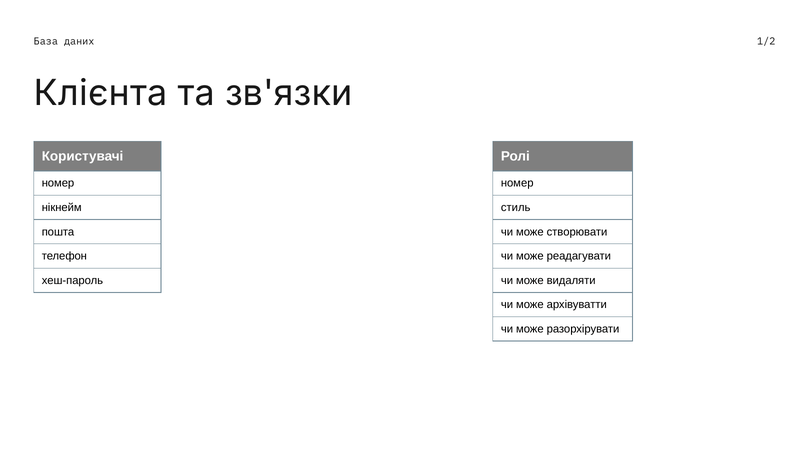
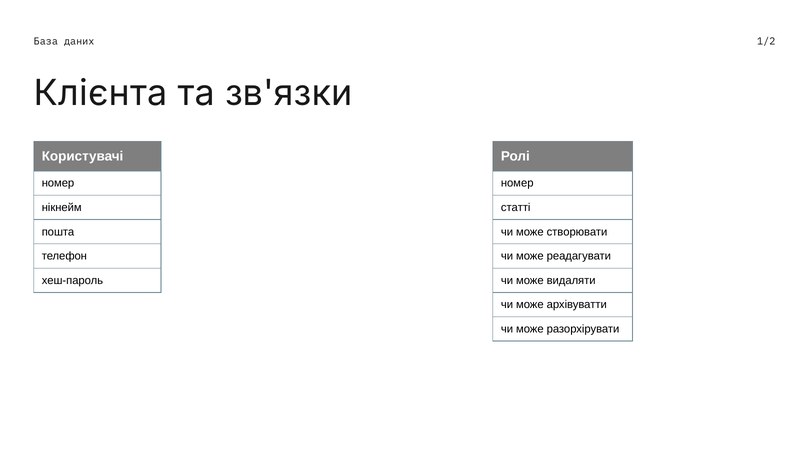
стиль: стиль -> статті (516, 208)
